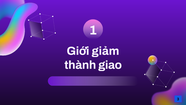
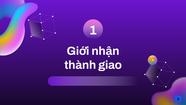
giảm: giảm -> nhận (105, 51)
